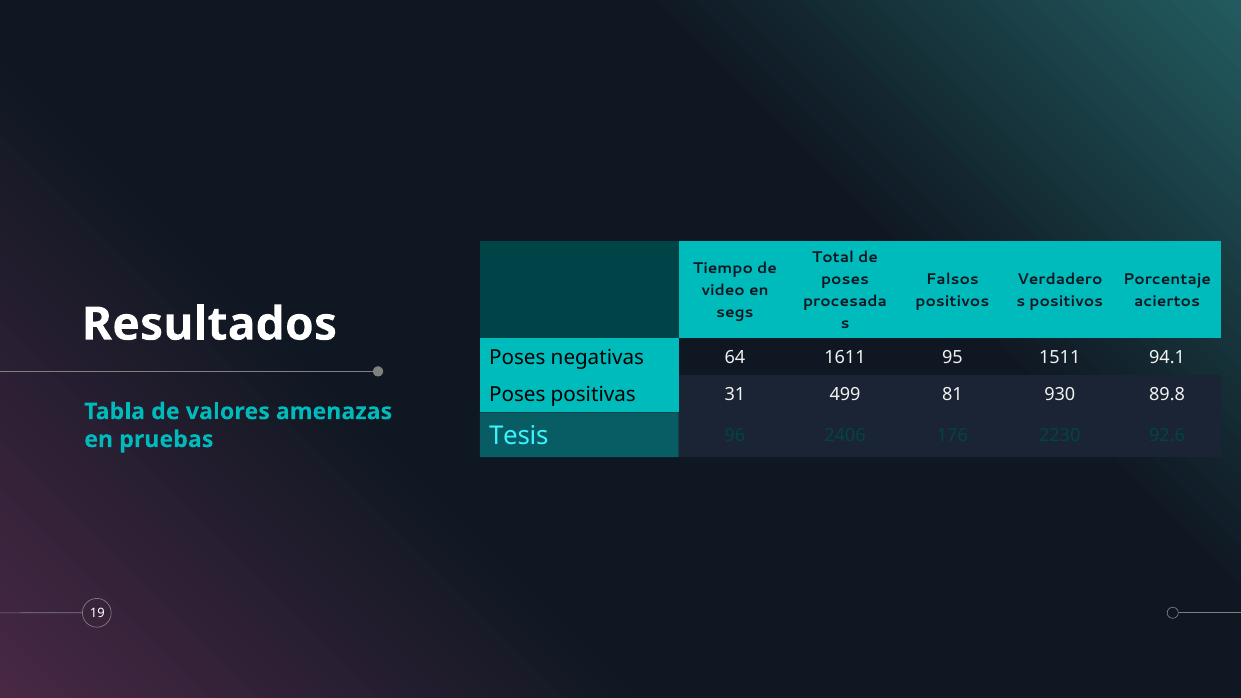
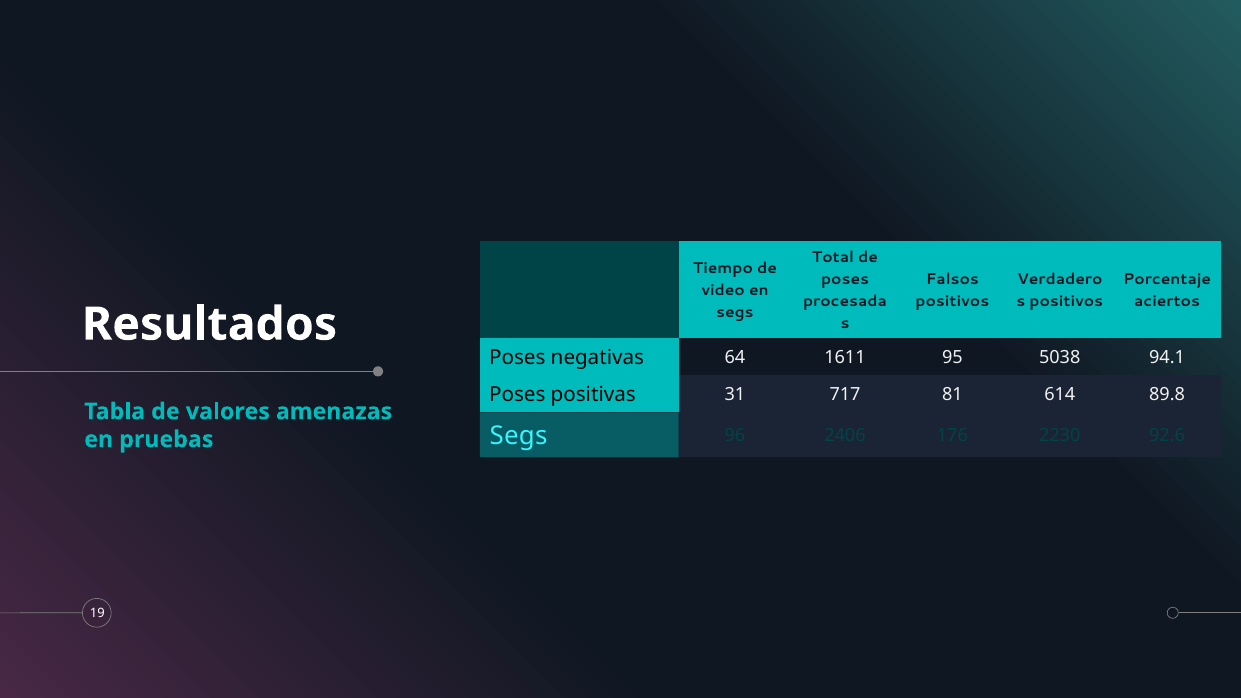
1511: 1511 -> 5038 (1060, 357)
499: 499 -> 717 (845, 395)
930: 930 -> 614 (1060, 395)
Tesis: Tesis -> Segs (518, 436)
